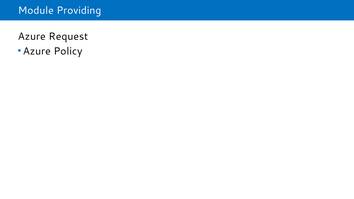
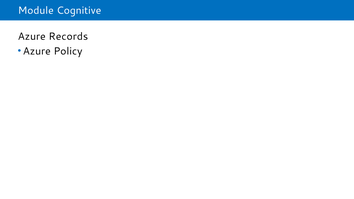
Providing: Providing -> Cognitive (79, 10)
Request: Request -> Records (68, 37)
